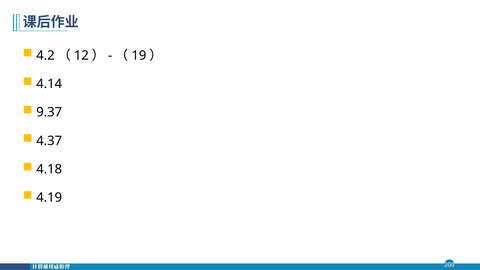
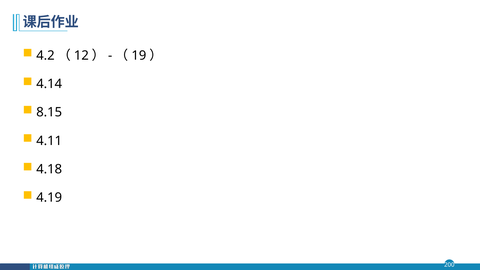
9.37: 9.37 -> 8.15 (49, 112)
4.37: 4.37 -> 4.11 (49, 141)
